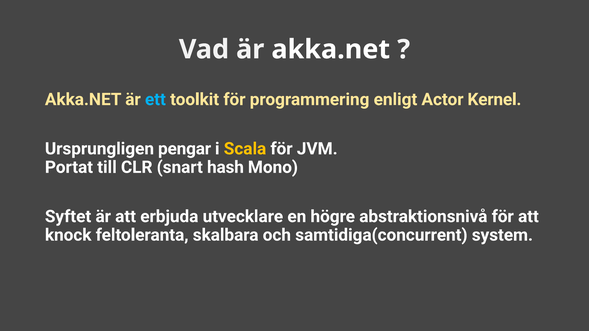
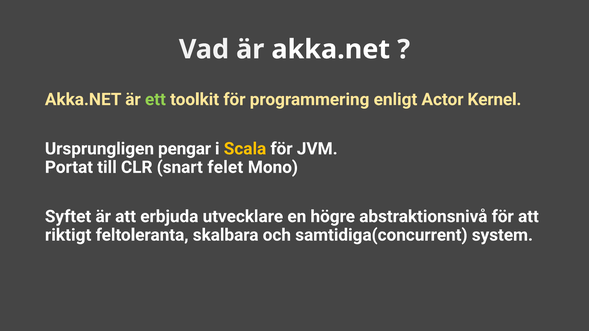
ett colour: light blue -> light green (155, 100)
hash: hash -> felet (225, 167)
knock: knock -> riktigt (68, 235)
